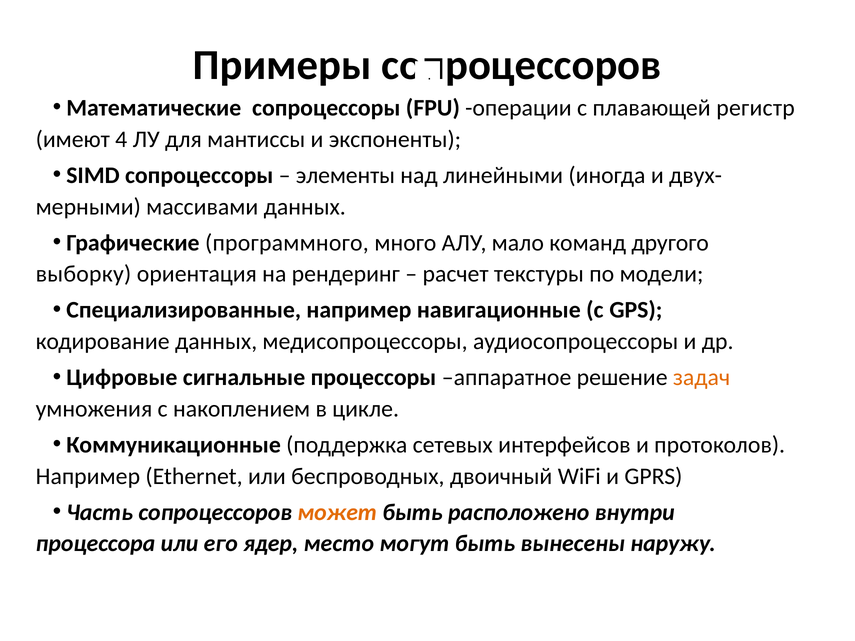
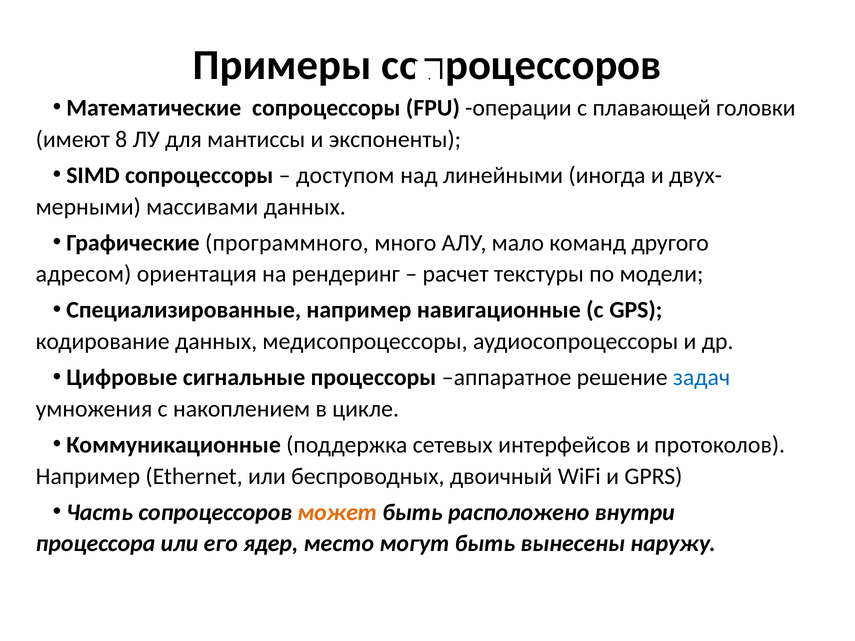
регистр: регистр -> головки (756, 108)
4: 4 -> 8 (121, 139)
элементы: элементы -> доступом (345, 175)
выборку: выборку -> адресом (84, 274)
задач colour: orange -> blue (702, 378)
